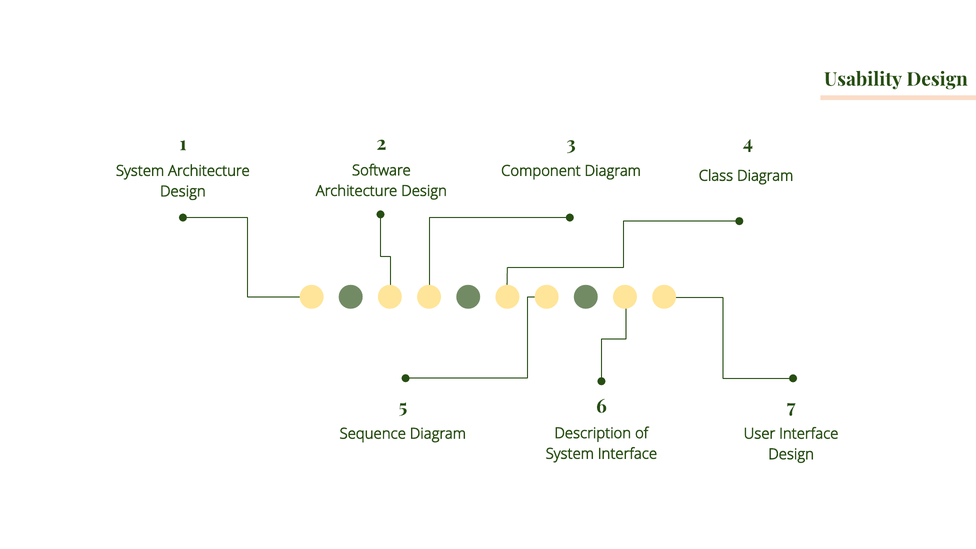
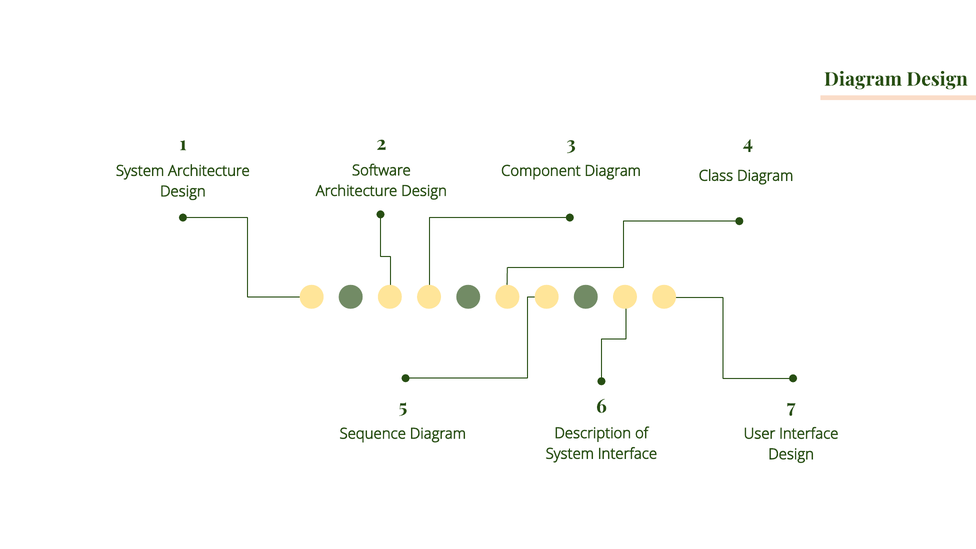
Usability: Usability -> Diagram (863, 79)
